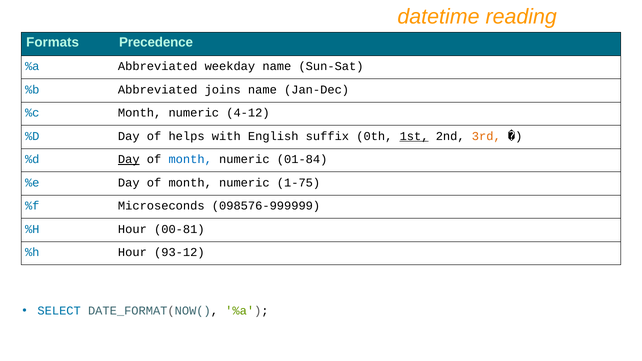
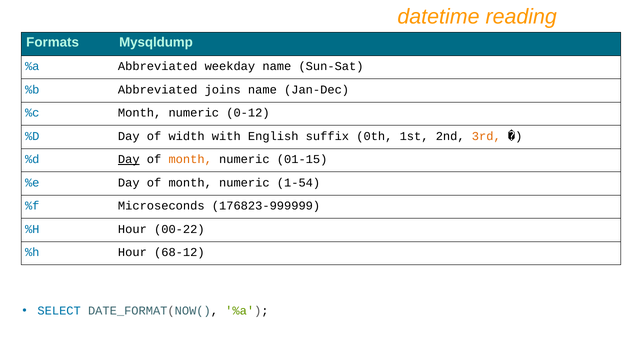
Precedence: Precedence -> Mysqldump (156, 42)
4-12: 4-12 -> 0-12 (248, 113)
helps: helps -> width (187, 136)
1st underline: present -> none (414, 136)
month colour: blue -> orange (190, 159)
01-84: 01-84 -> 01-15 (302, 159)
1-75: 1-75 -> 1-54 (299, 183)
098576-999999: 098576-999999 -> 176823-999999 (266, 206)
00-81: 00-81 -> 00-22 (179, 229)
93-12: 93-12 -> 68-12 (179, 253)
